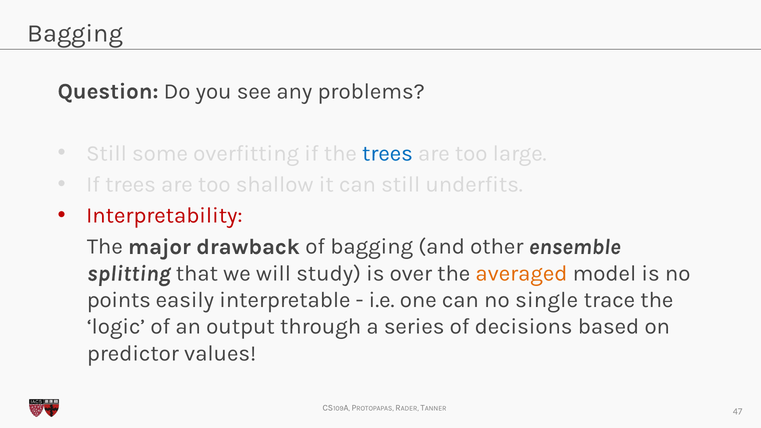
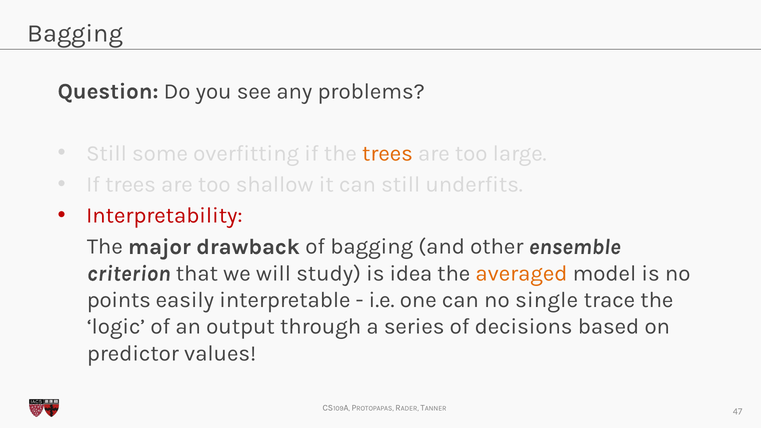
trees colour: blue -> orange (387, 153)
splitting: splitting -> criterion (129, 273)
over: over -> idea (411, 273)
